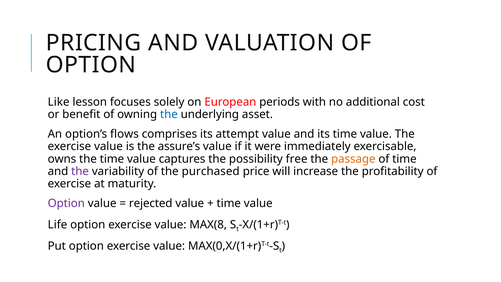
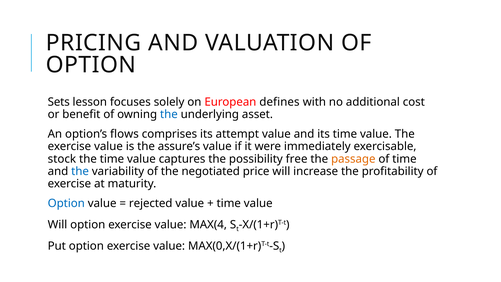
Like: Like -> Sets (59, 102)
periods: periods -> defines (279, 102)
owns: owns -> stock (62, 159)
the colour: purple -> blue (80, 171)
purchased: purchased -> negotiated (211, 171)
Option colour: purple -> blue (66, 203)
Life: Life -> Will (57, 224)
MAX(8: MAX(8 -> MAX(4 (208, 224)
